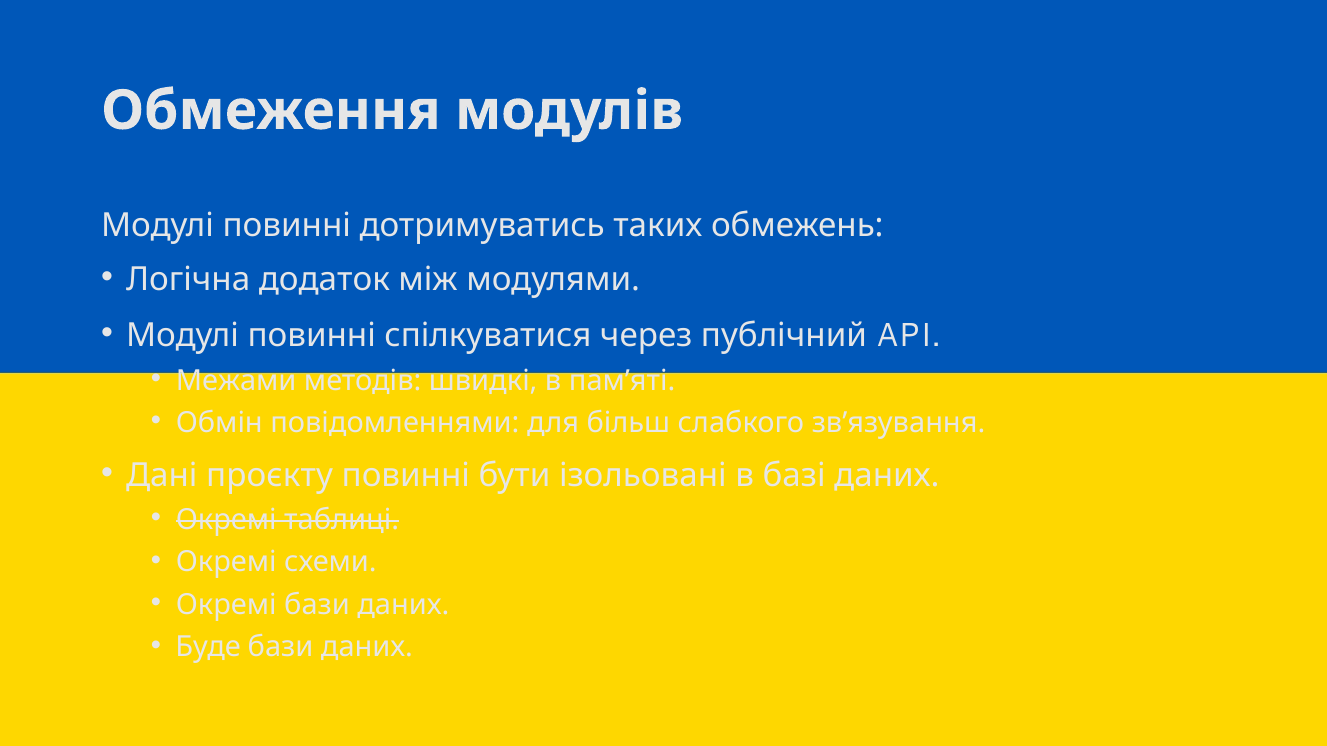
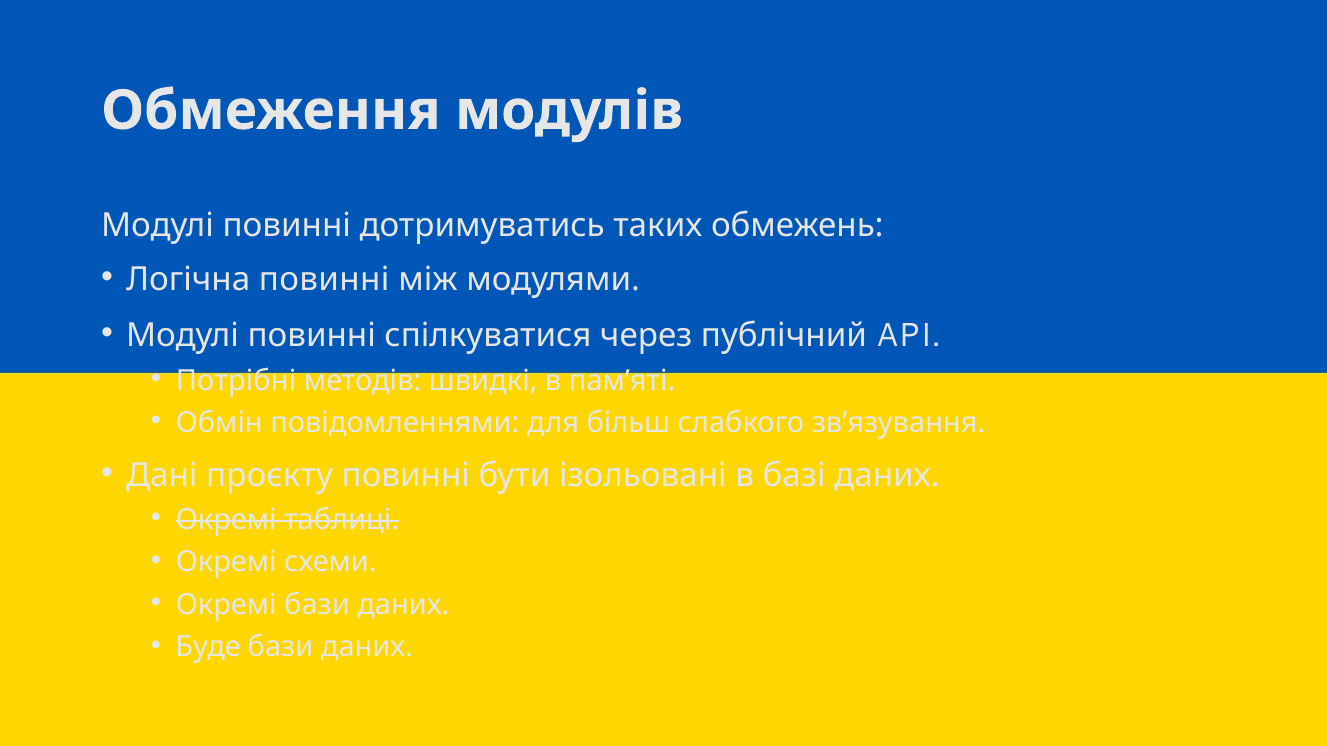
Логічна додаток: додаток -> повинні (324, 280)
Межами: Межами -> Потрібні (236, 381)
